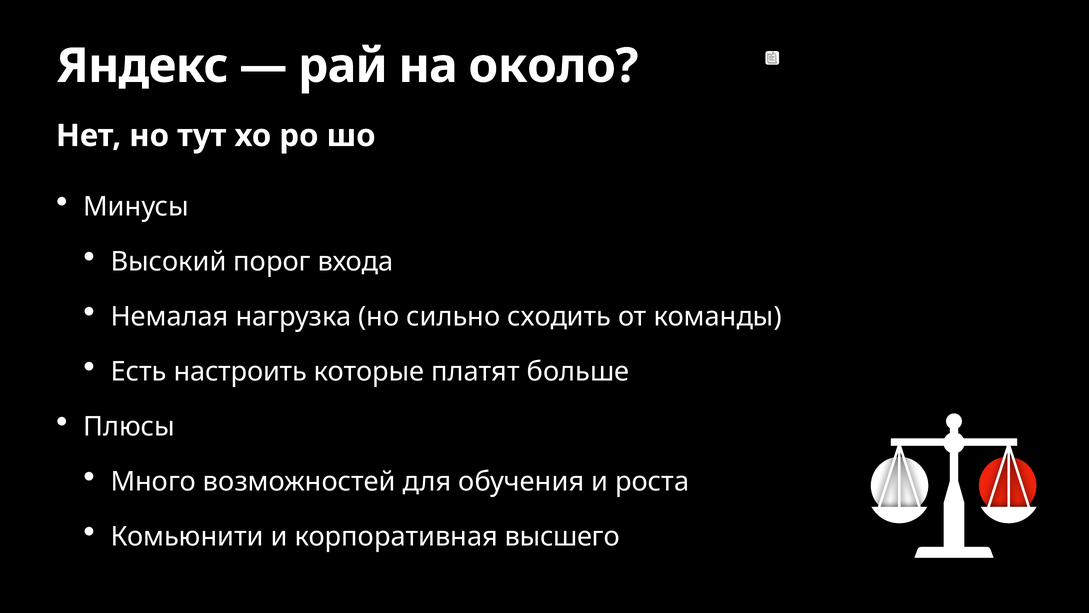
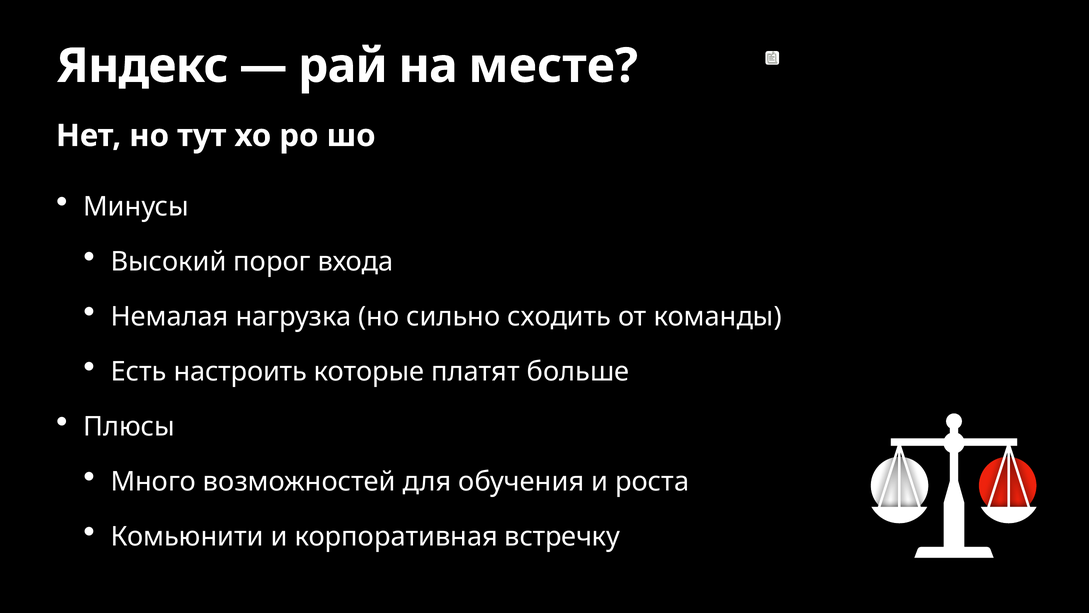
около: около -> месте (553, 66)
высшего: высшего -> встречку (562, 536)
